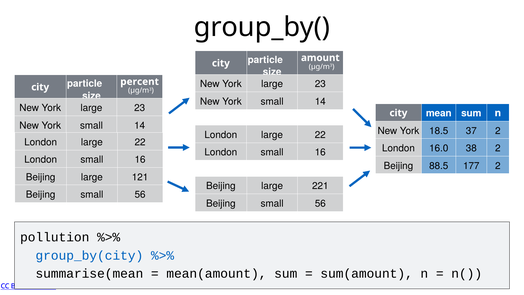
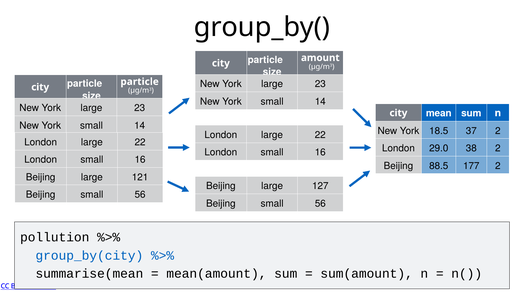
percent: percent -> particle (140, 82)
16.0: 16.0 -> 29.0 (439, 148)
221: 221 -> 127 (320, 186)
